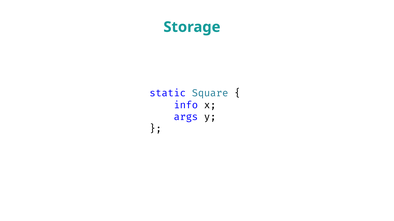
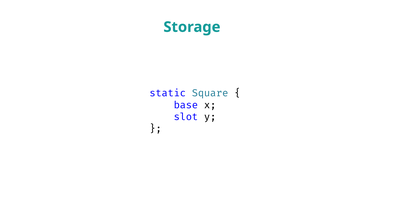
info: info -> base (186, 105)
args: args -> slot (186, 117)
